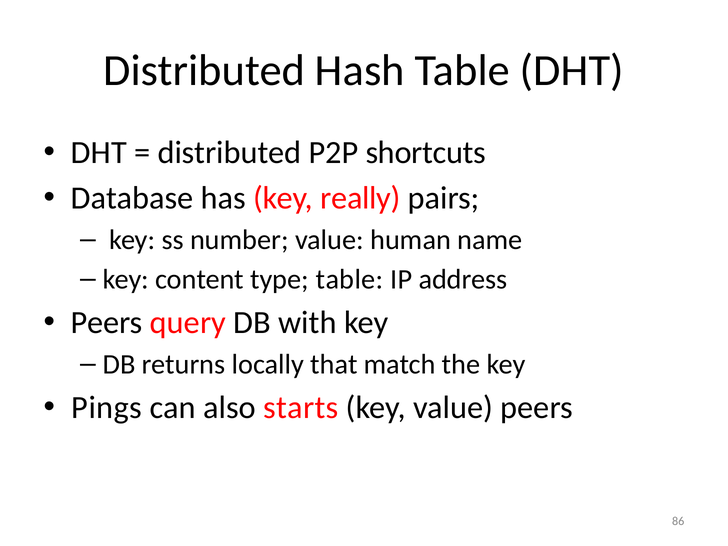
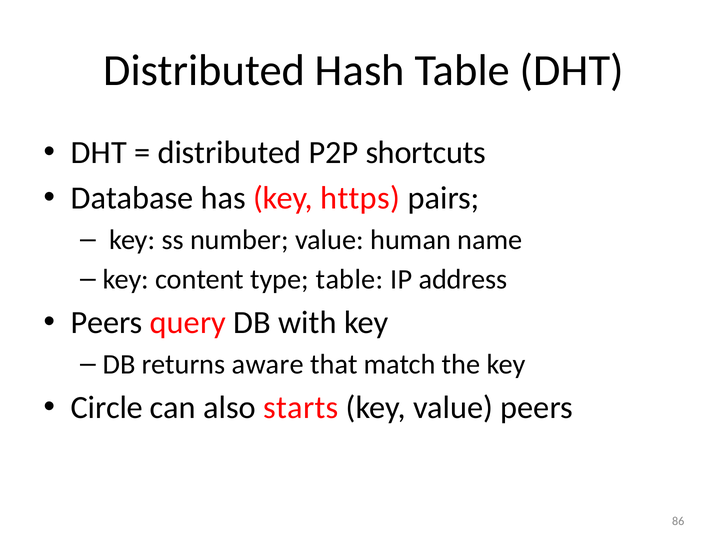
really: really -> https (360, 198)
locally: locally -> aware (268, 364)
Pings: Pings -> Circle (107, 408)
